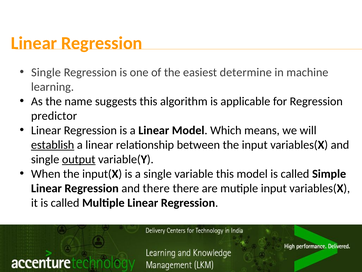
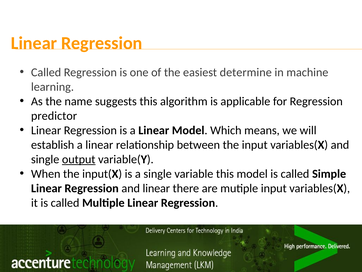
Single: Single -> Called (46, 72)
establish underline: present -> none (53, 145)
and there: there -> linear (156, 188)
